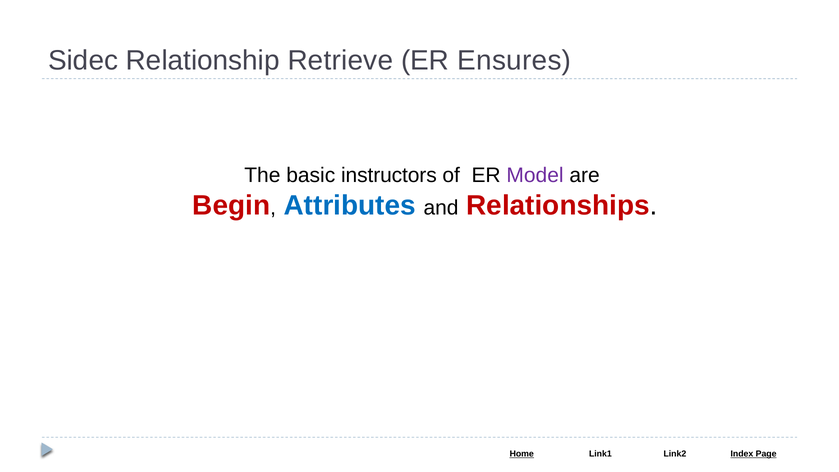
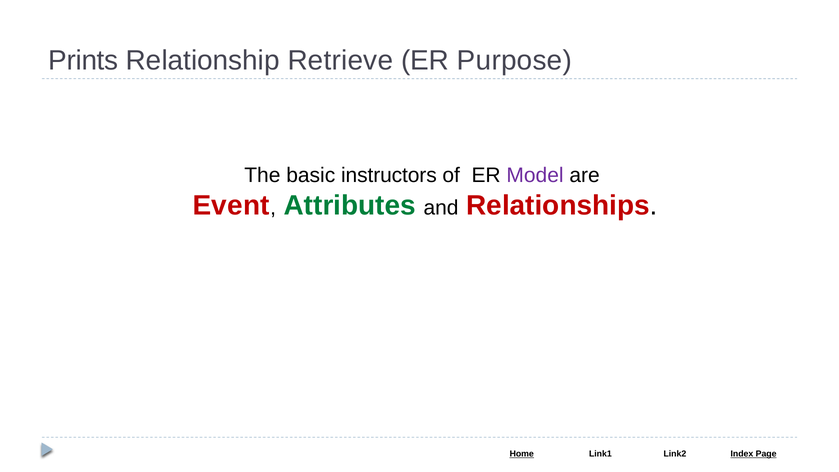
Sidec: Sidec -> Prints (83, 60)
Ensures: Ensures -> Purpose (514, 60)
Begin: Begin -> Event (231, 205)
Attributes colour: blue -> green (350, 205)
